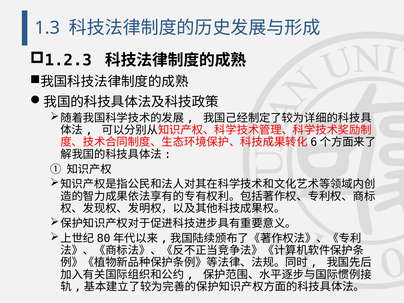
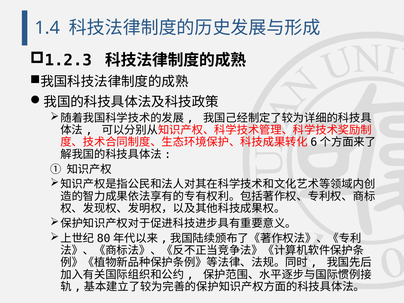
1.3: 1.3 -> 1.4 (47, 28)
